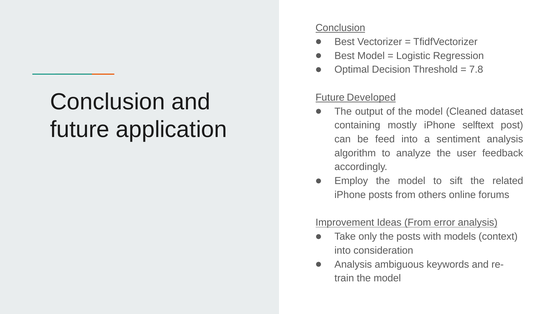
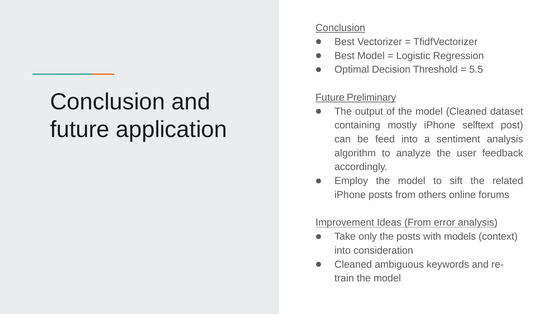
7.8: 7.8 -> 5.5 (476, 70)
Developed: Developed -> Preliminary (371, 97)
Analysis: Analysis -> Cleaned (353, 264)
